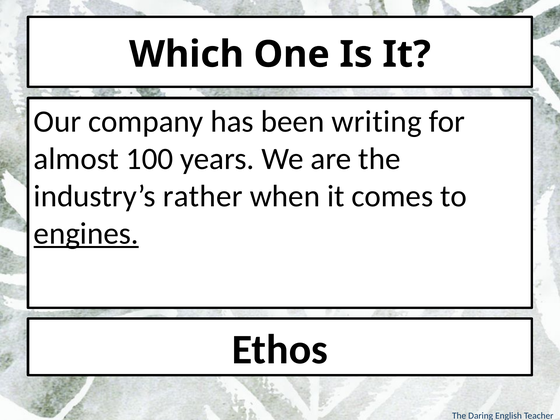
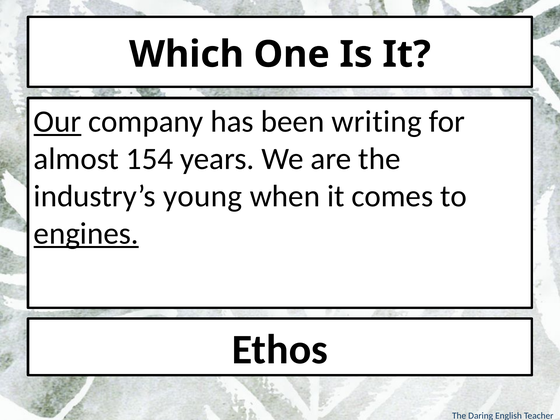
Our underline: none -> present (57, 122)
100: 100 -> 154 (150, 159)
rather: rather -> young (203, 196)
